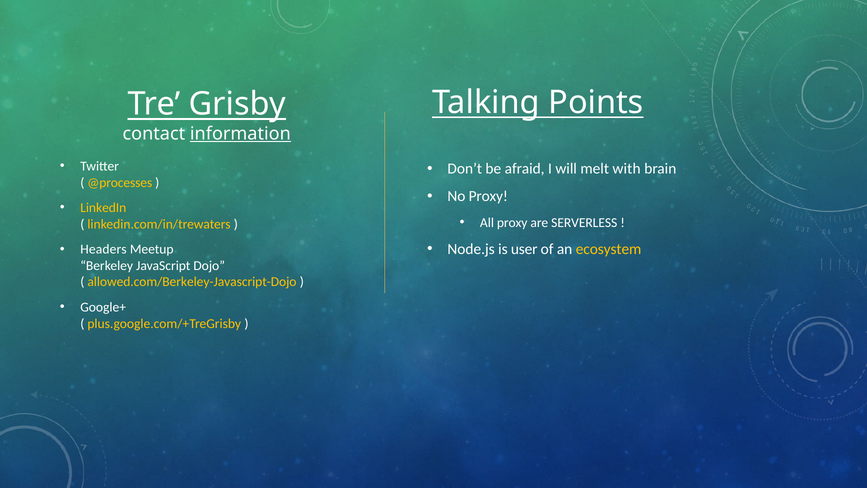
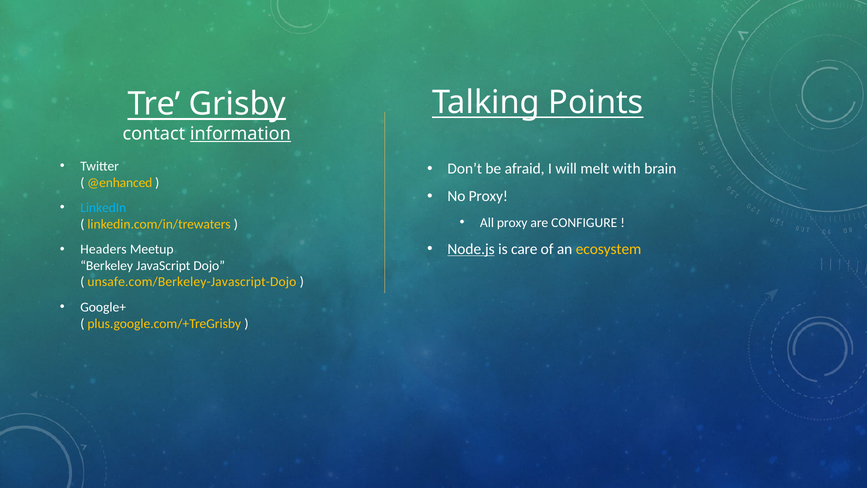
@processes: @processes -> @enhanced (120, 182)
LinkedIn colour: yellow -> light blue (103, 208)
SERVERLESS: SERVERLESS -> CONFIGURE (584, 223)
Node.js underline: none -> present (471, 249)
user: user -> care (524, 249)
allowed.com/Berkeley-Javascript-Dojo: allowed.com/Berkeley-Javascript-Dojo -> unsafe.com/Berkeley-Javascript-Dojo (192, 282)
